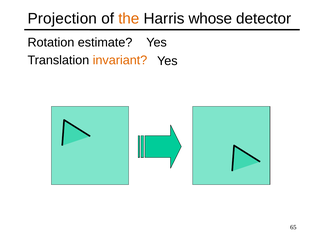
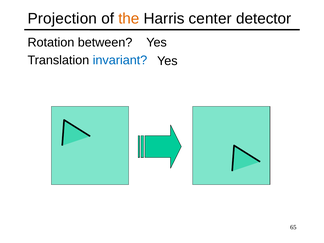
whose: whose -> center (210, 19)
estimate: estimate -> between (105, 42)
invariant colour: orange -> blue (120, 60)
